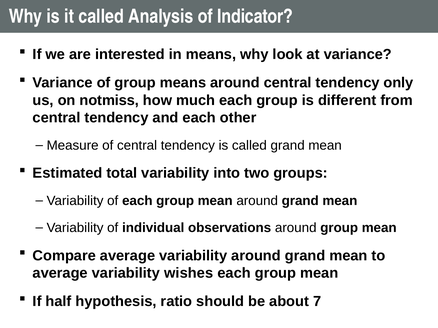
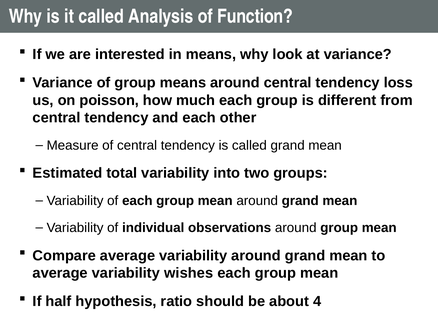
Indicator: Indicator -> Function (255, 16)
only: only -> loss (398, 83)
notmiss: notmiss -> poisson (109, 100)
7: 7 -> 4 (317, 302)
